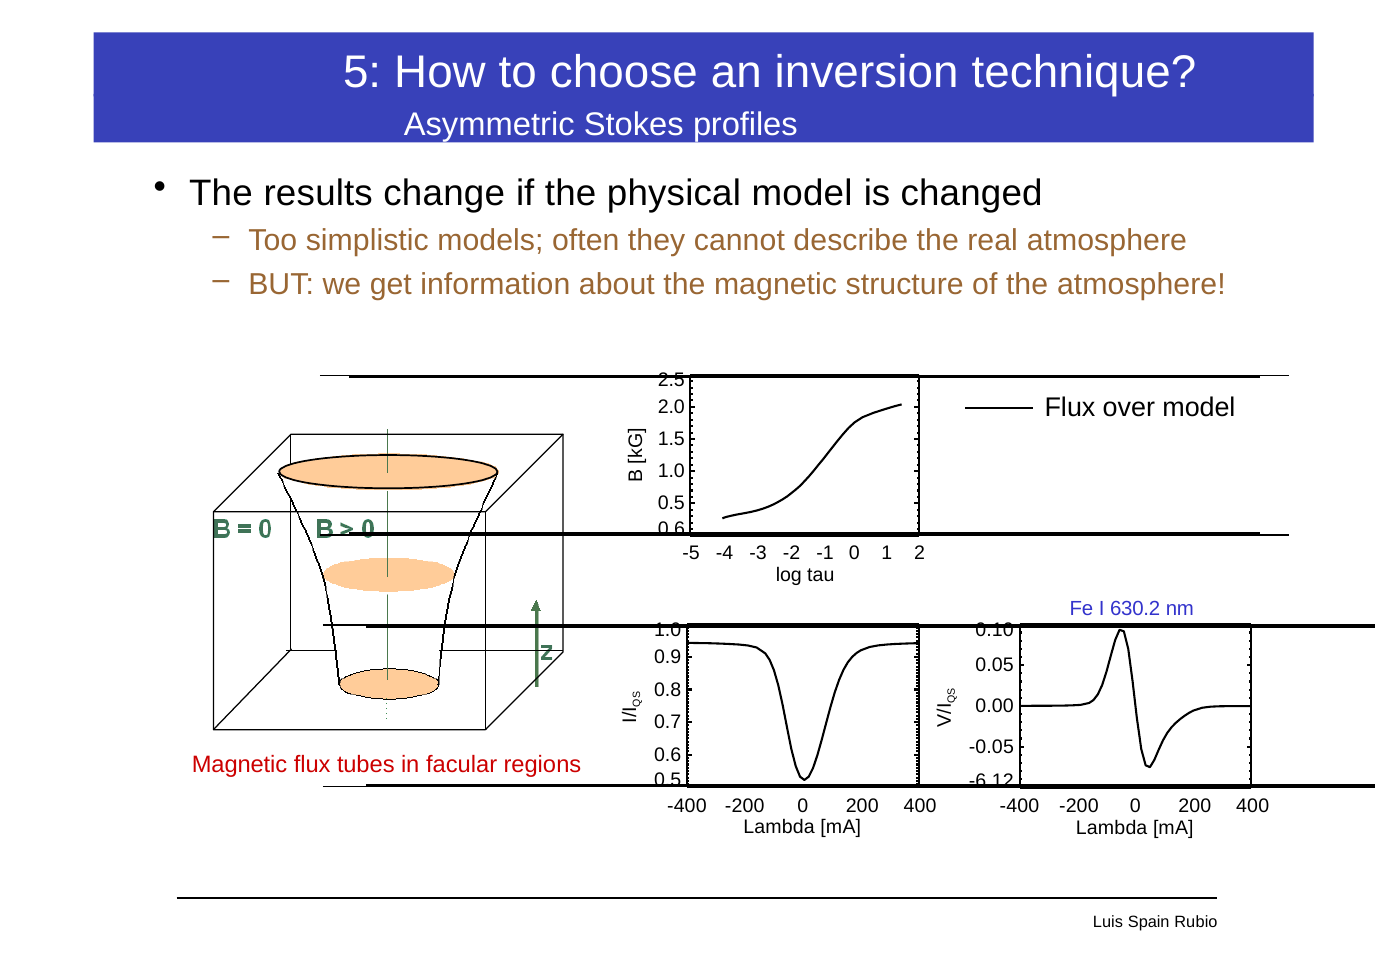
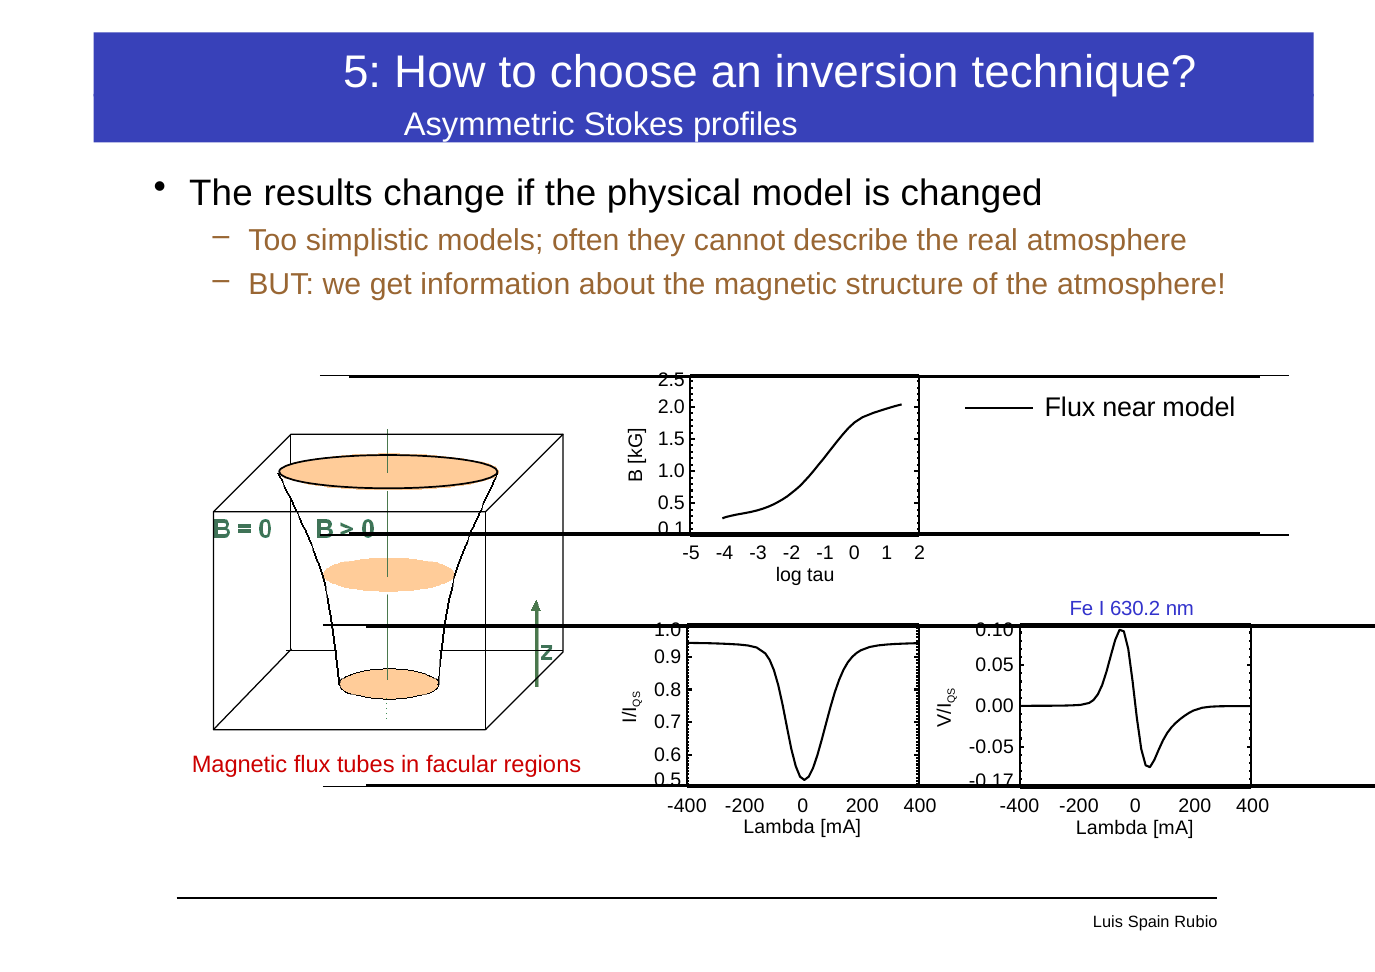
over: over -> near (1129, 408)
0.6: 0.6 -> 0.1 (671, 529)
-6.12: -6.12 -> -0.17 (991, 781)
